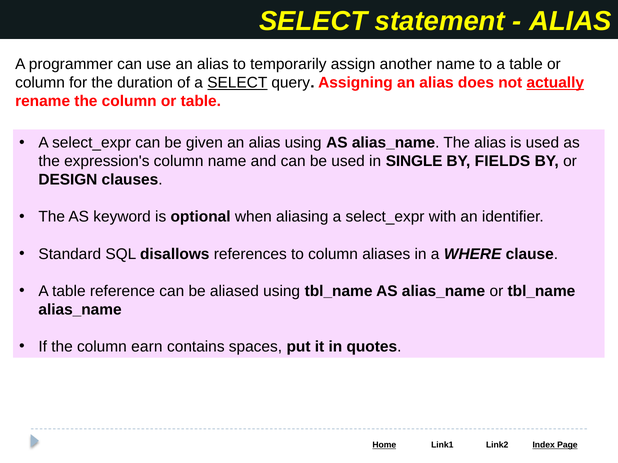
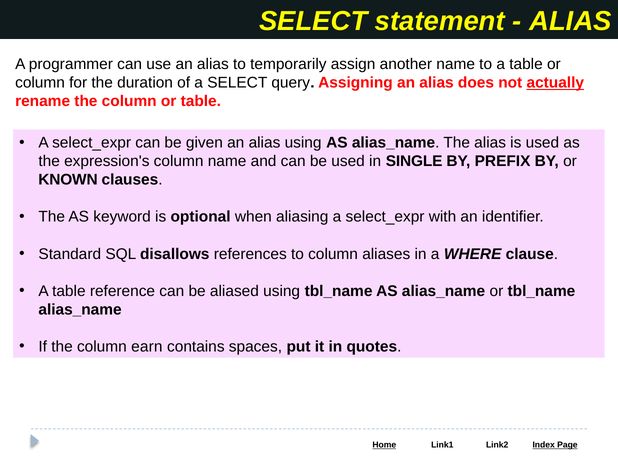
SELECT underline: present -> none (237, 83)
FIELDS: FIELDS -> PREFIX (503, 162)
DESIGN: DESIGN -> KNOWN (68, 180)
